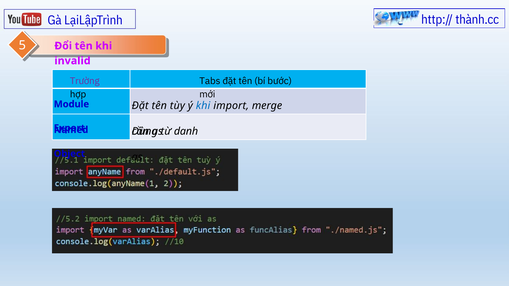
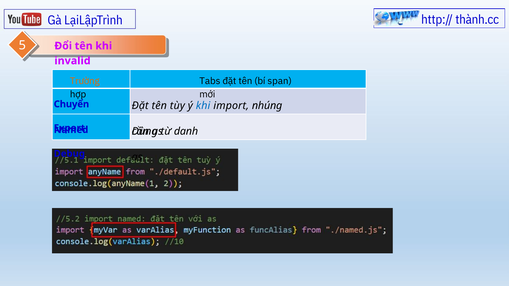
Trường colour: purple -> orange (85, 81)
bước: bước -> span (280, 81)
Module: Module -> Chuyển (71, 104)
merge: merge -> nhúng (267, 106)
Object: Object -> Debug (69, 154)
